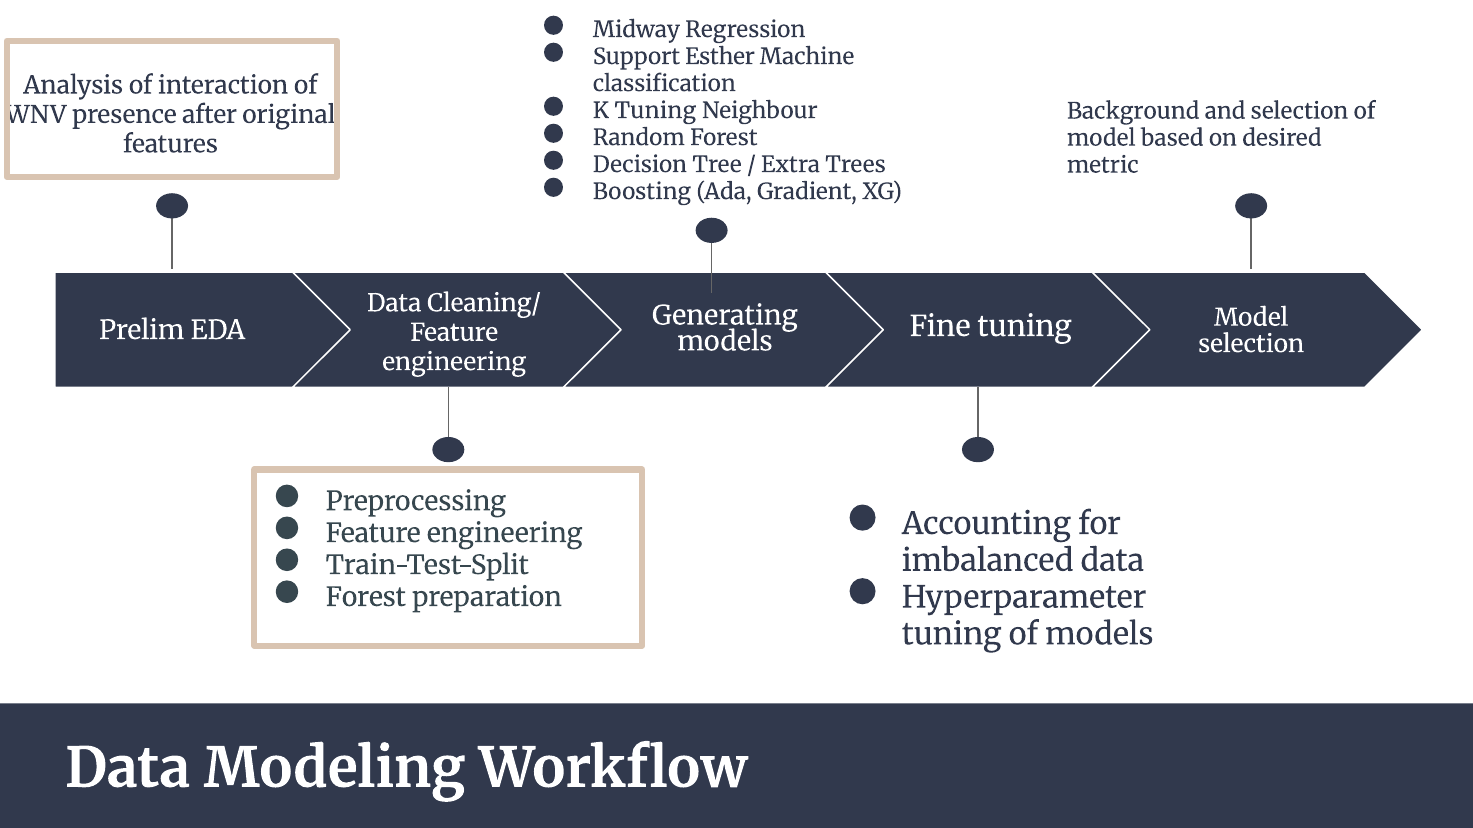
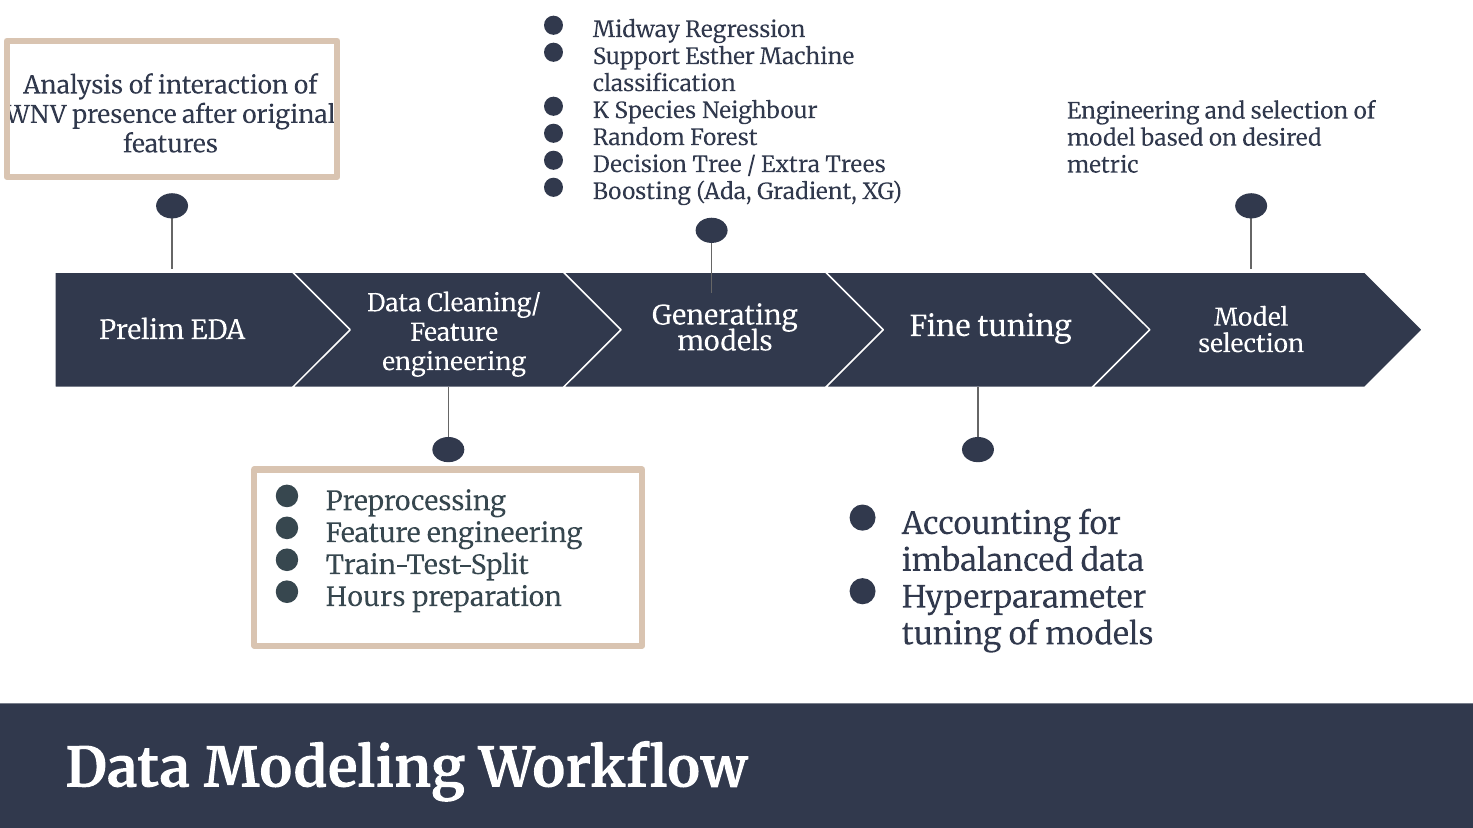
K Tuning: Tuning -> Species (655, 111)
Background: Background -> Engineering (1133, 111)
Forest: Forest -> Hours (366, 598)
